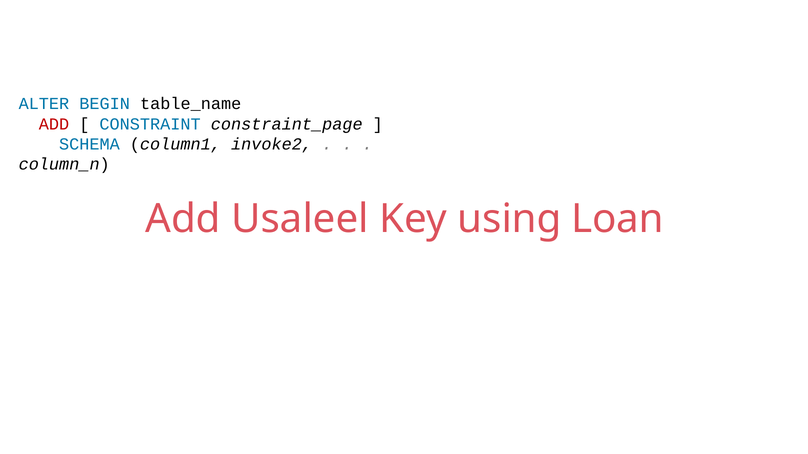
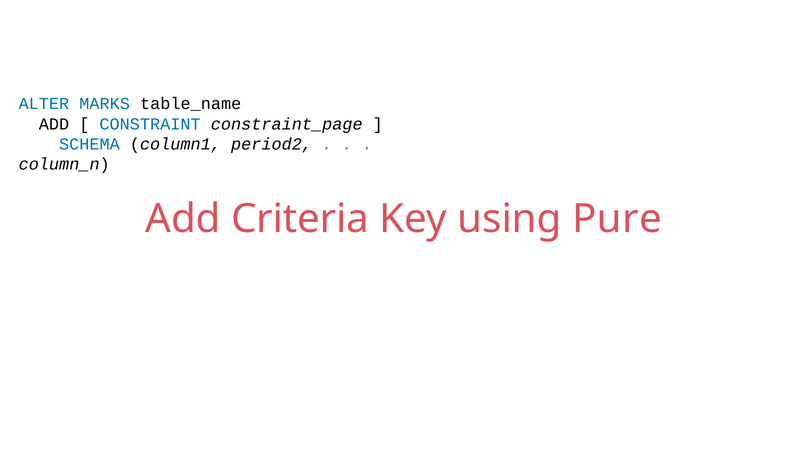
BEGIN: BEGIN -> MARKS (105, 104)
ADD colour: red -> black (54, 124)
invoke2: invoke2 -> period2 (272, 144)
Usaleel: Usaleel -> Criteria (300, 219)
Loan: Loan -> Pure (617, 219)
